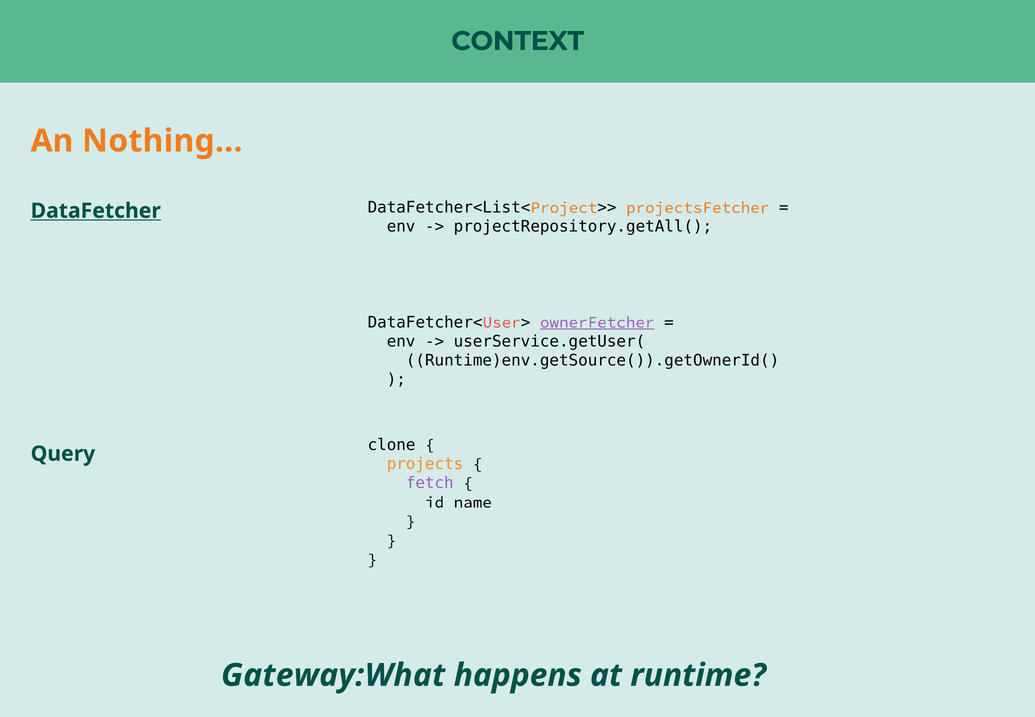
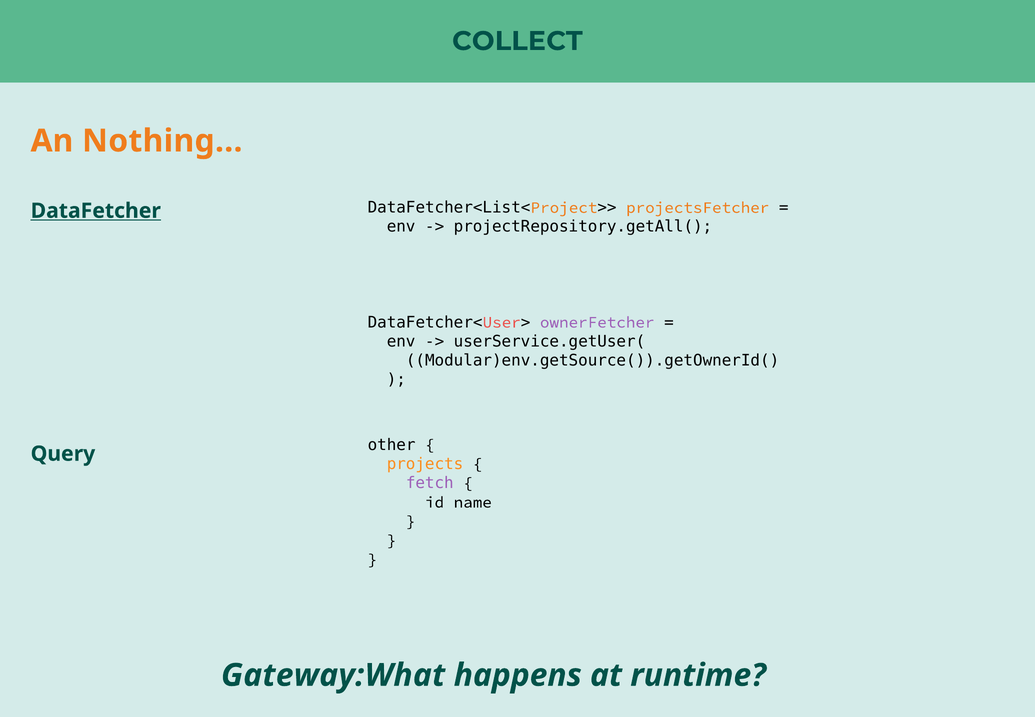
CONTEXT: CONTEXT -> COLLECT (517, 41)
ownerFetcher underline: present -> none (597, 322)
Runtime)env.getSource()).getOwnerId(: Runtime)env.getSource()).getOwnerId( -> Modular)env.getSource()).getOwnerId( (593, 360)
clone: clone -> other (392, 445)
